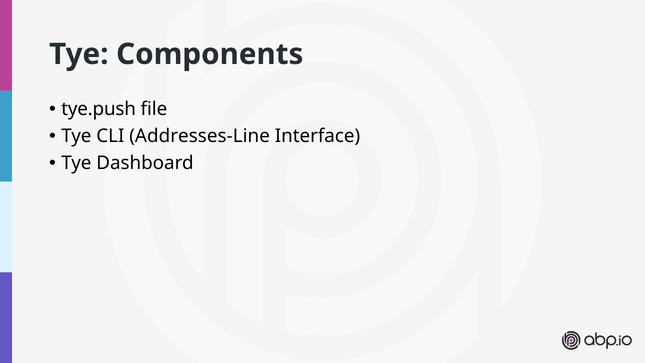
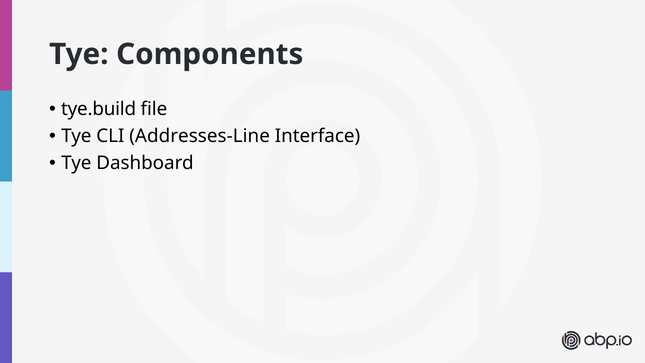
tye.push: tye.push -> tye.build (99, 109)
